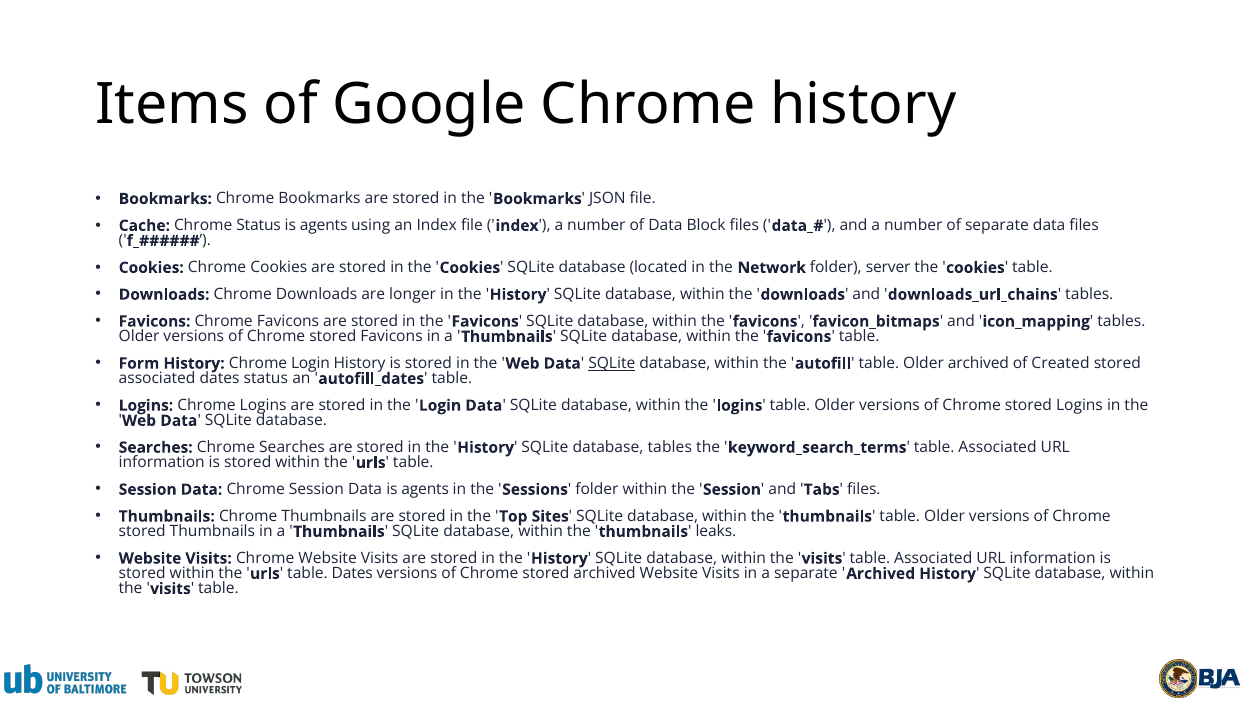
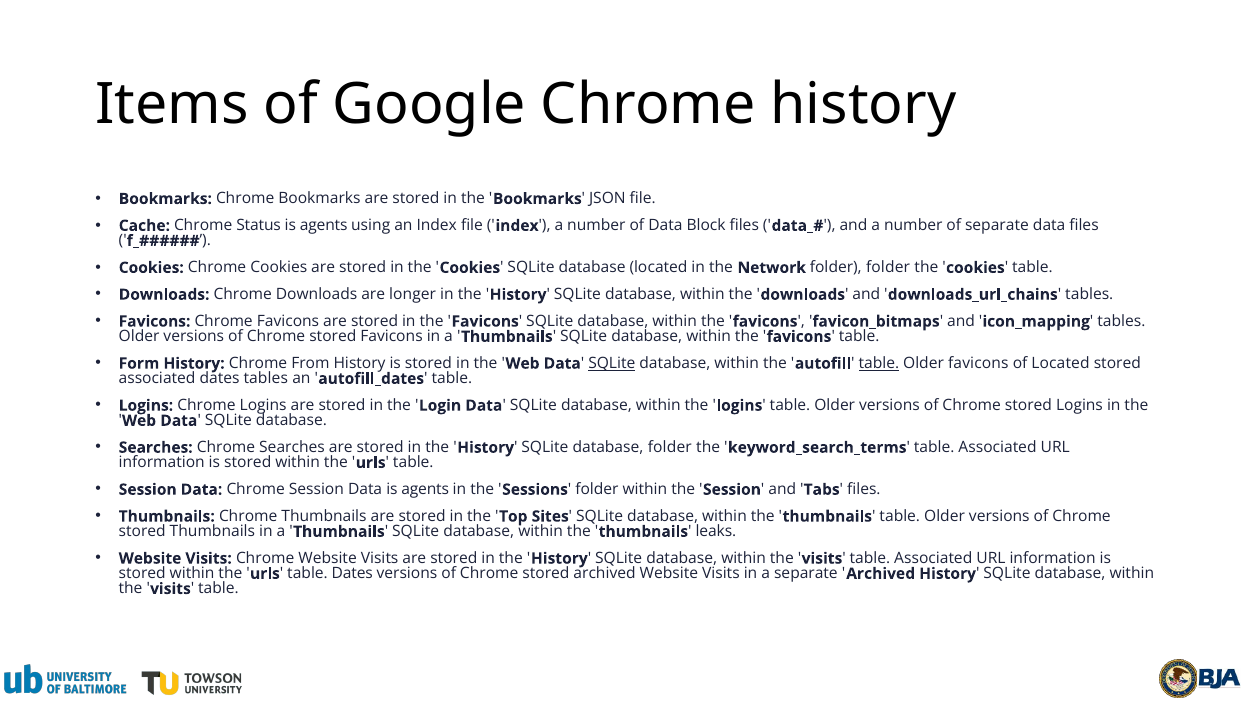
folder server: server -> folder (888, 268)
Chrome Login: Login -> From (310, 364)
table underline: none -> present (879, 364)
Older archived: archived -> favicons (978, 364)
of Created: Created -> Located (1060, 364)
dates status: status -> tables (266, 379)
database tables: tables -> folder (670, 448)
